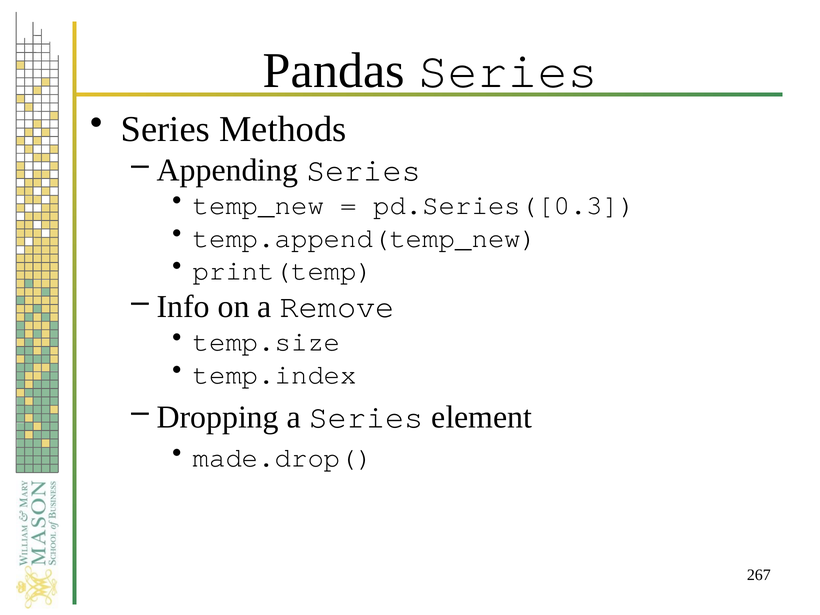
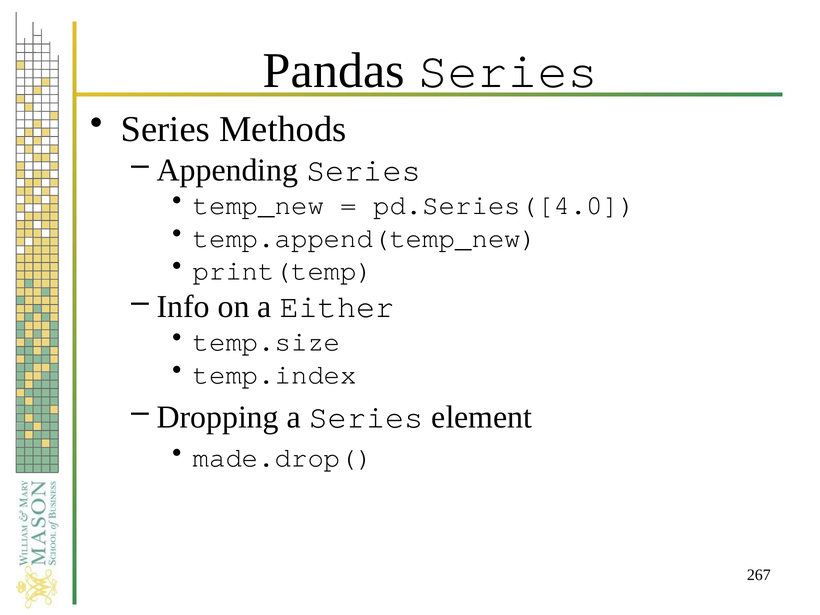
pd.Series([0.3: pd.Series([0.3 -> pd.Series([4.0 (504, 205)
Remove: Remove -> Either (337, 307)
